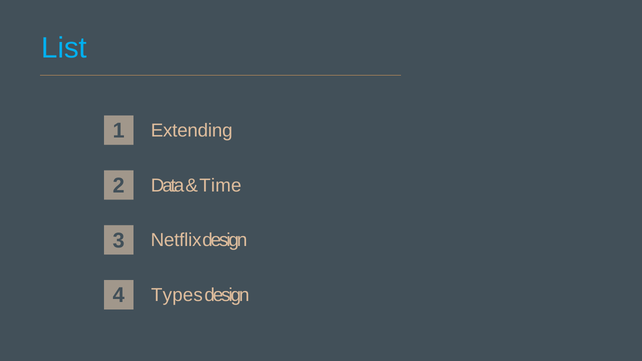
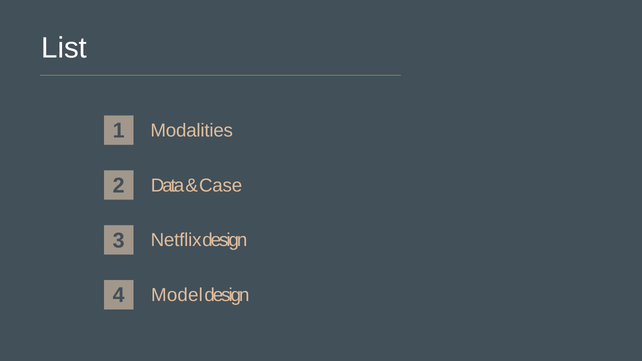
List colour: light blue -> white (64, 48)
Extending: Extending -> Modalities (192, 131)
Time: Time -> Case (221, 186)
Types: Types -> Model (177, 295)
